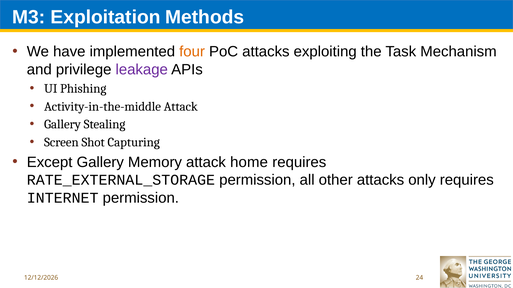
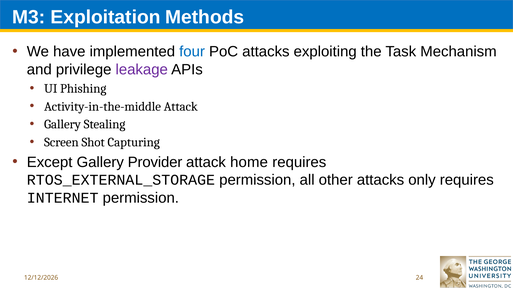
four colour: orange -> blue (192, 52)
Memory: Memory -> Provider (155, 162)
RATE_EXTERNAL_STORAGE: RATE_EXTERNAL_STORAGE -> RTOS_EXTERNAL_STORAGE (121, 180)
